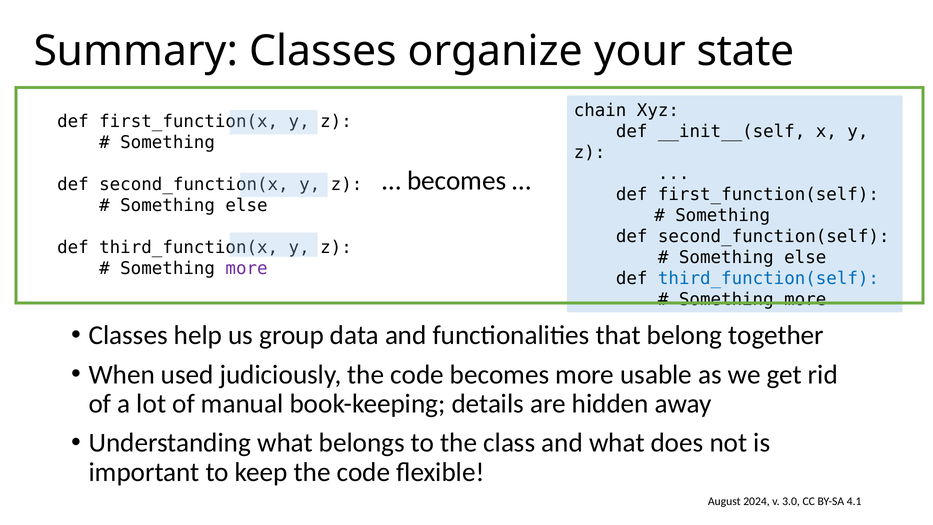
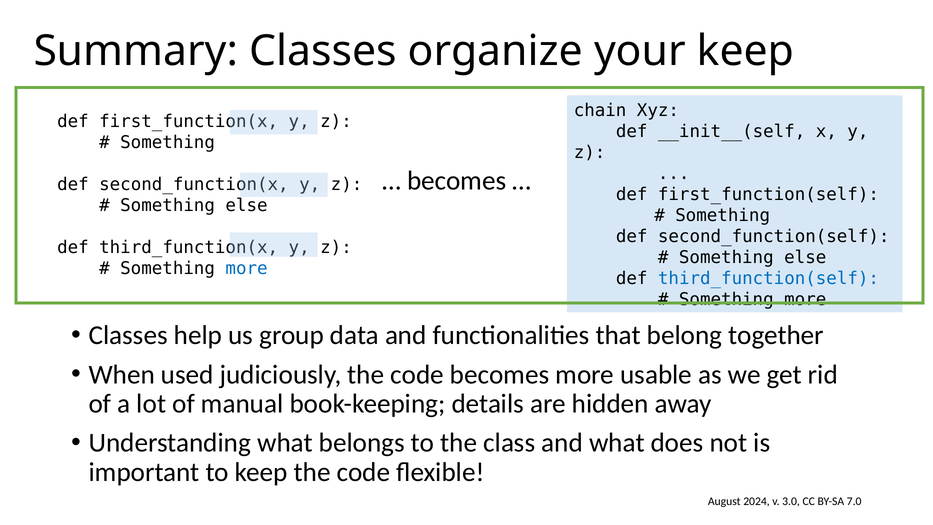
your state: state -> keep (745, 51)
more colour: purple -> blue (247, 268)
4.1: 4.1 -> 7.0 (854, 501)
